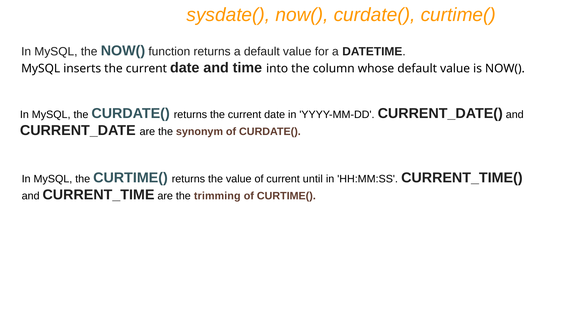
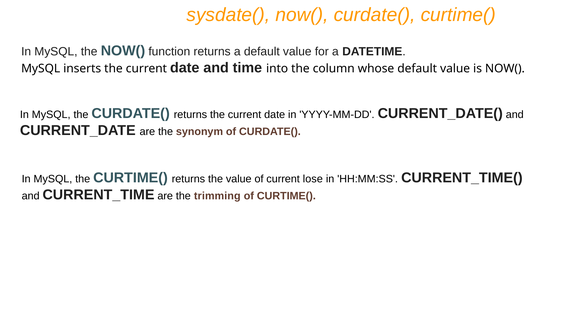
until: until -> lose (313, 179)
